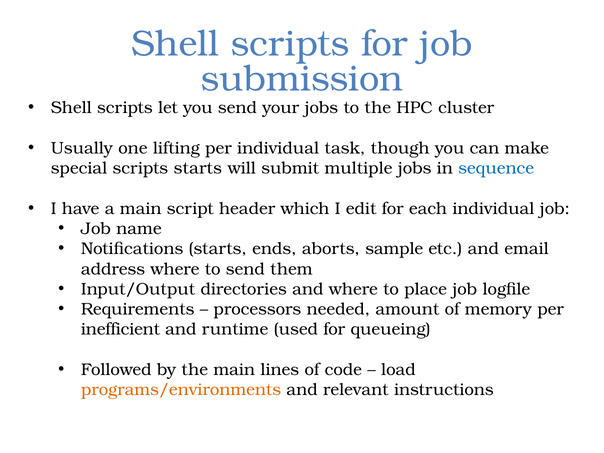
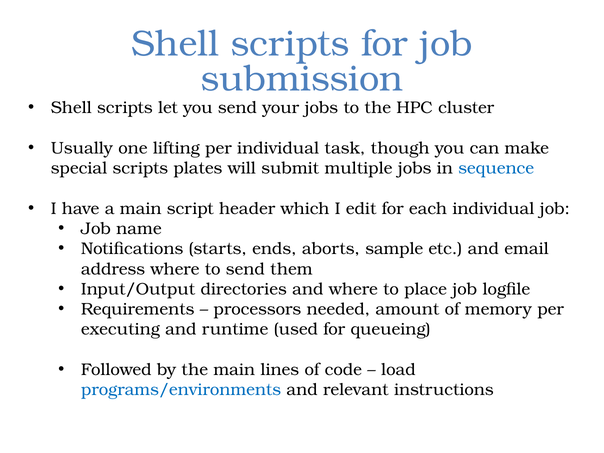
scripts starts: starts -> plates (198, 168)
inefficient: inefficient -> executing (120, 329)
programs/environments colour: orange -> blue (181, 390)
